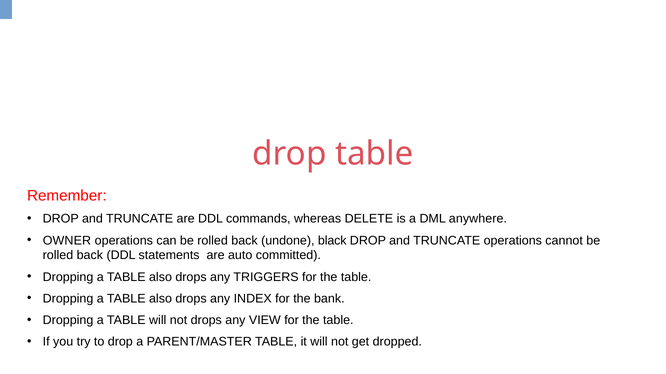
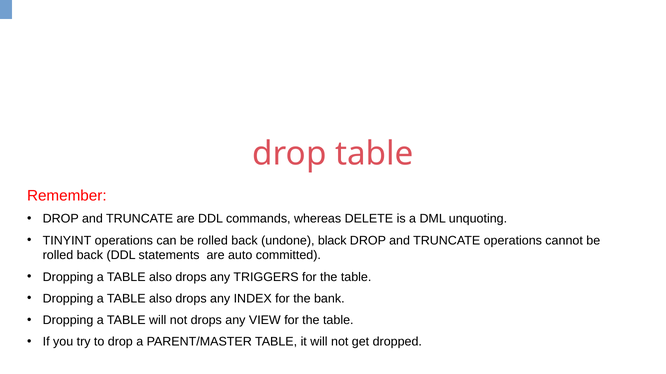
anywhere: anywhere -> unquoting (478, 219)
OWNER: OWNER -> TINYINT (67, 241)
